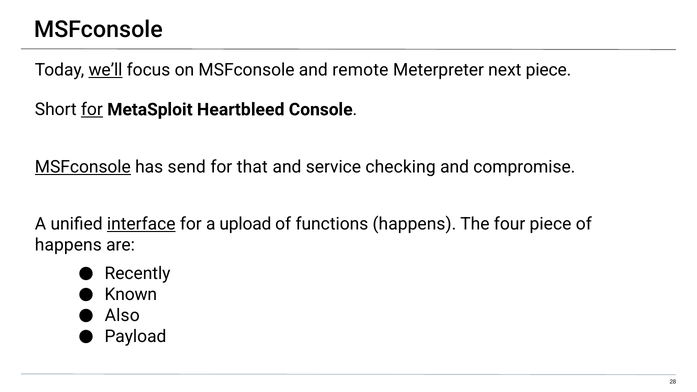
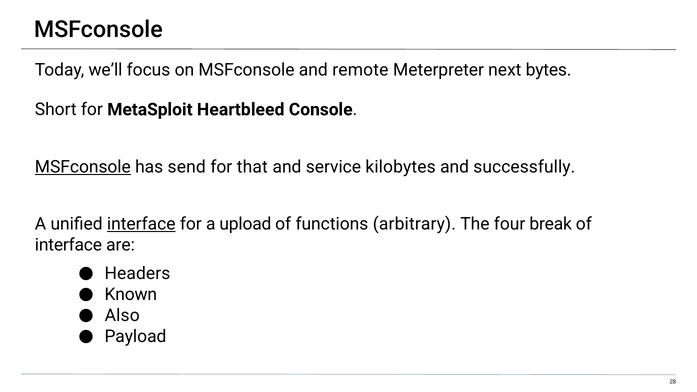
we’ll underline: present -> none (105, 70)
next piece: piece -> bytes (549, 70)
for underline: present -> none (92, 110)
checking: checking -> kilobytes (401, 167)
compromise: compromise -> successfully (524, 167)
functions happens: happens -> arbitrary (414, 224)
four piece: piece -> break (551, 224)
happens: happens -> interface (68, 245)
Recently: Recently -> Headers (137, 274)
